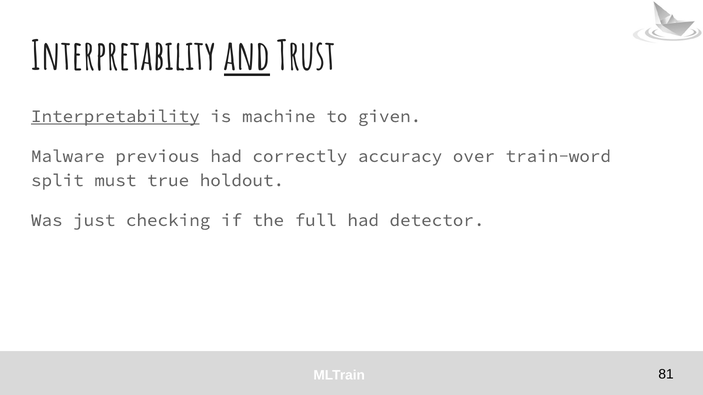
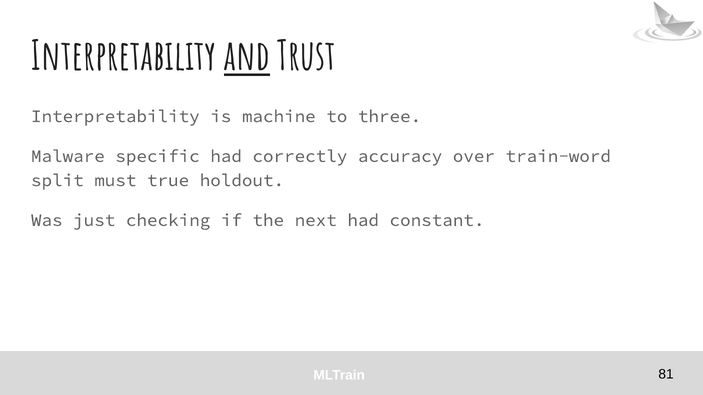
Interpretability underline: present -> none (115, 116)
given: given -> three (390, 116)
previous: previous -> specific (158, 156)
full: full -> next (316, 220)
detector: detector -> constant (437, 220)
